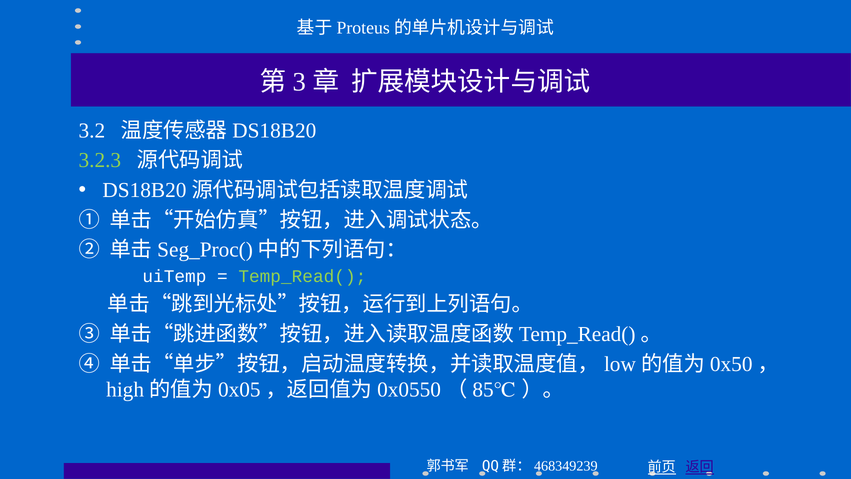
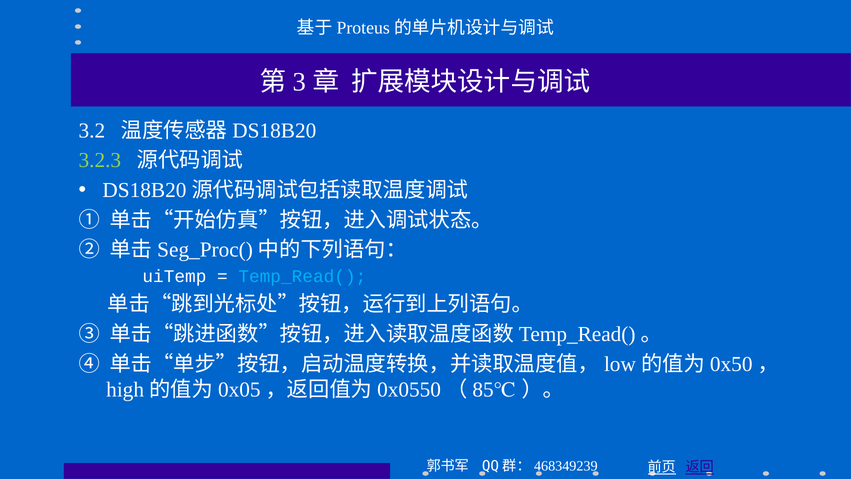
Temp_Read( colour: light green -> light blue (302, 276)
